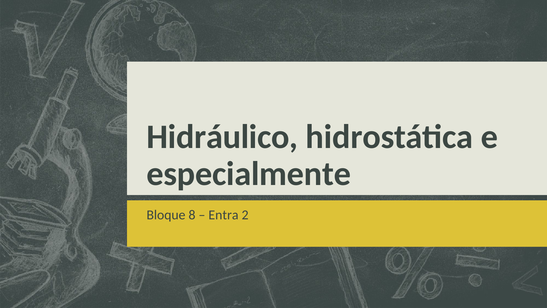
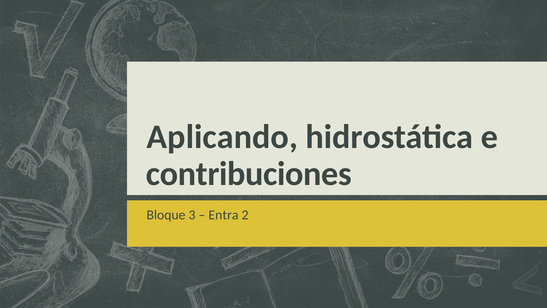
Hidráulico: Hidráulico -> Aplicando (222, 137)
especialmente: especialmente -> contribuciones (249, 174)
8: 8 -> 3 (192, 215)
